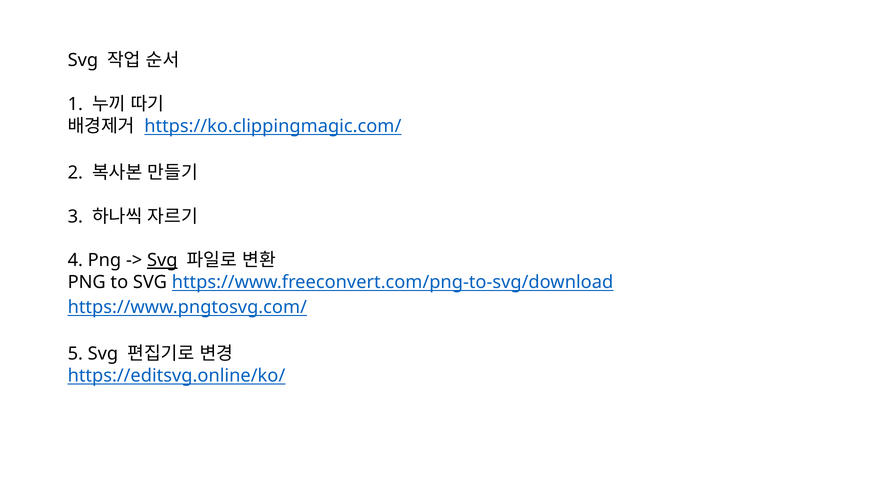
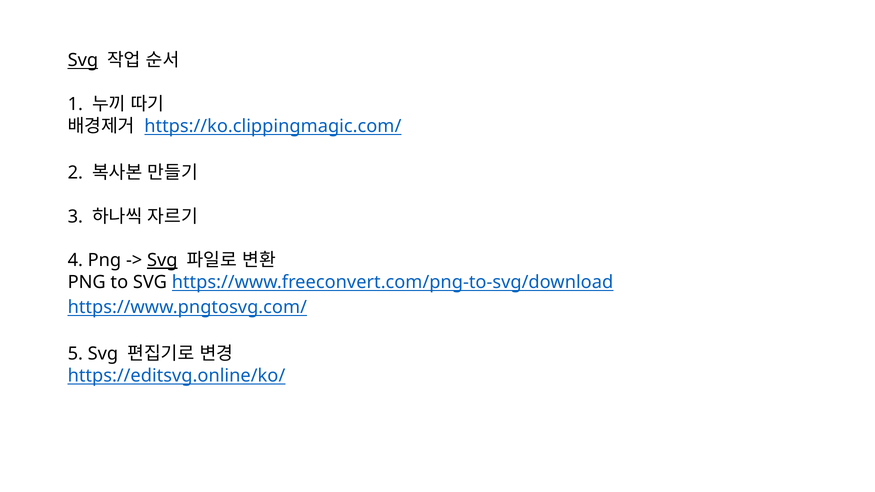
Svg underline: none -> present (83, 60)
